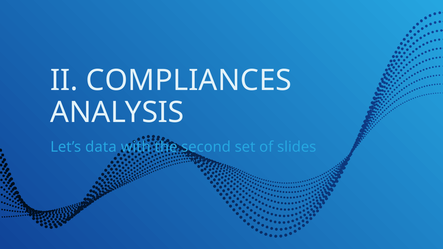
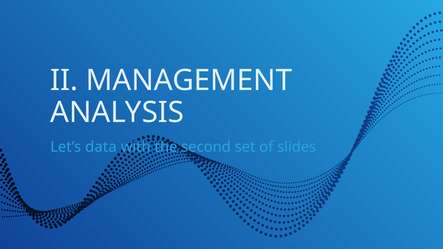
COMPLIANCES: COMPLIANCES -> MANAGEMENT (189, 80)
